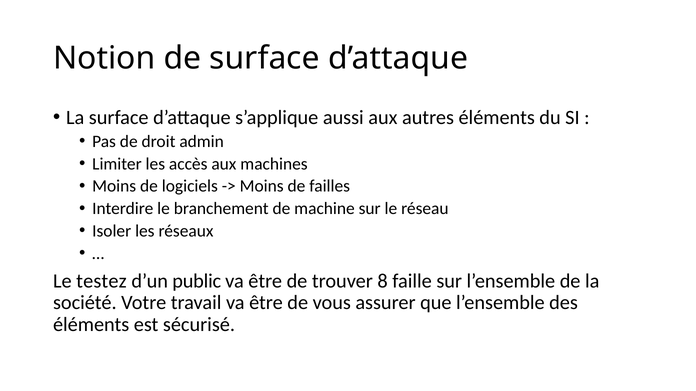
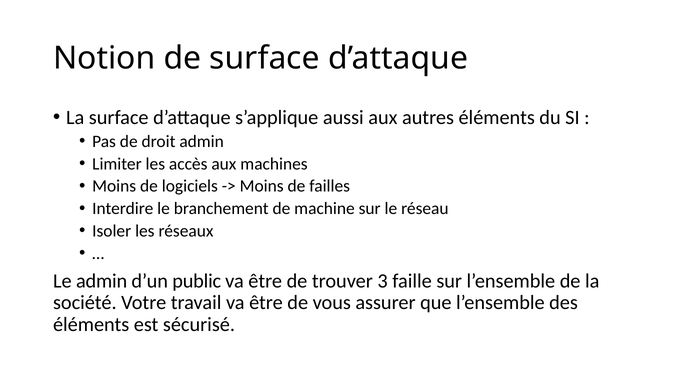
Le testez: testez -> admin (102, 281)
8: 8 -> 3 (383, 281)
